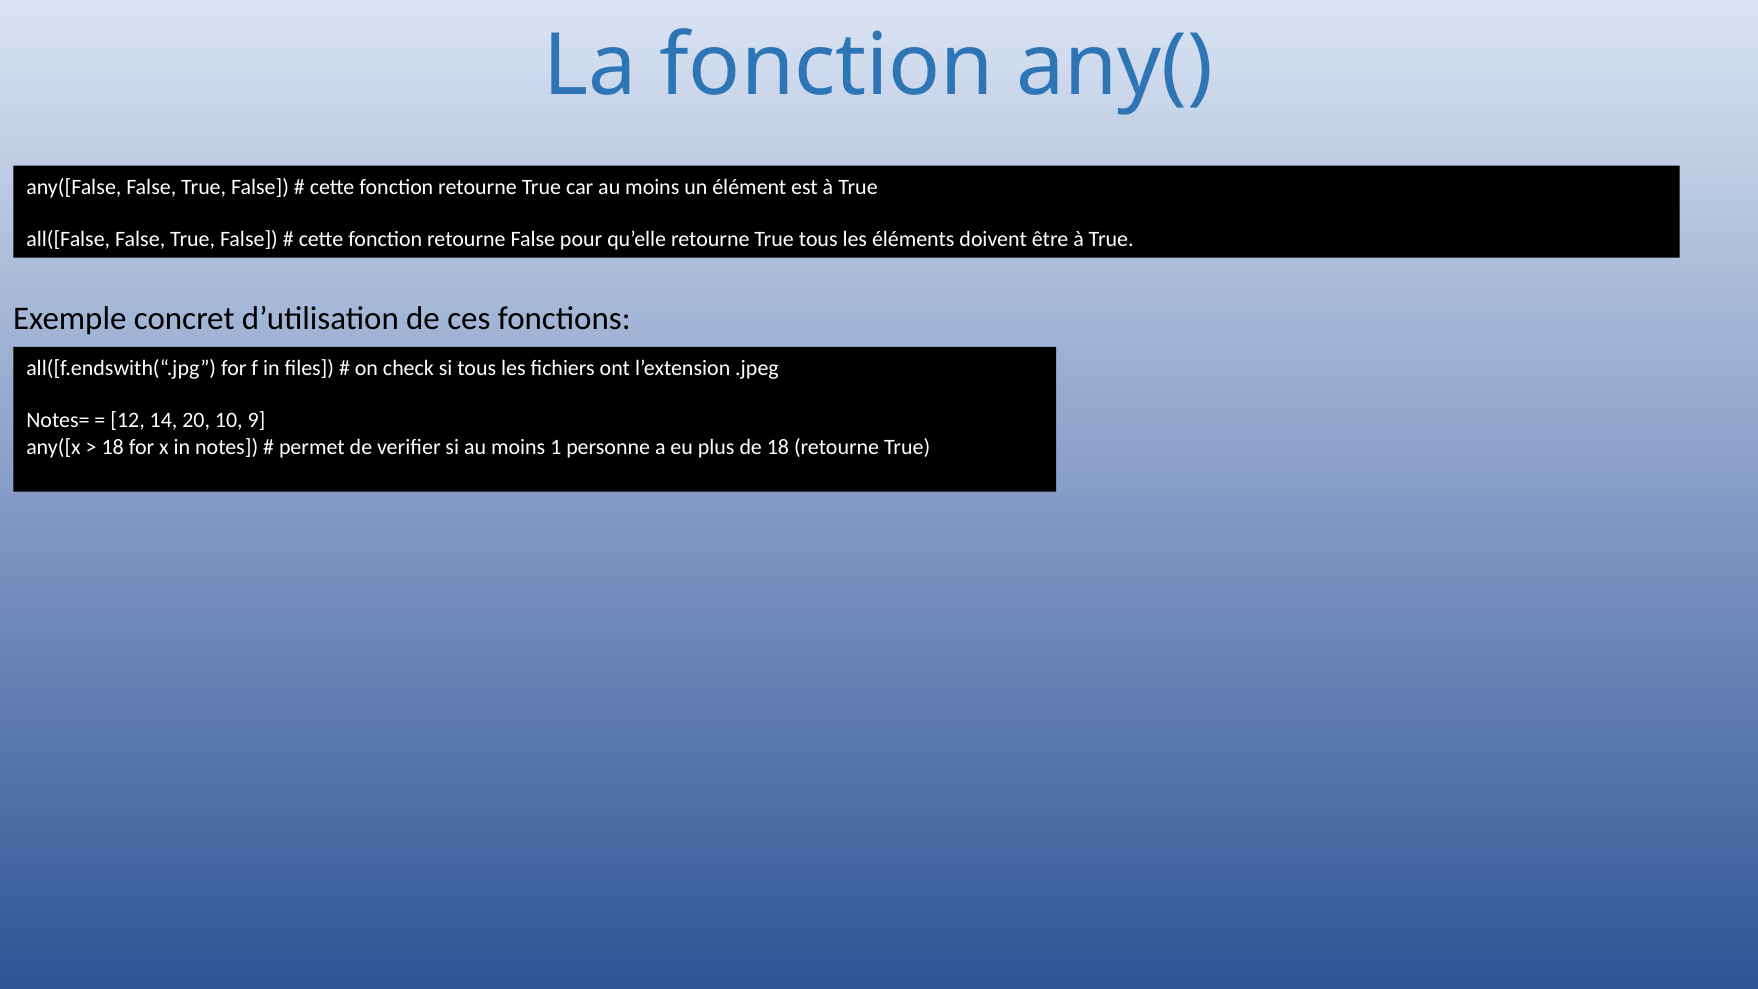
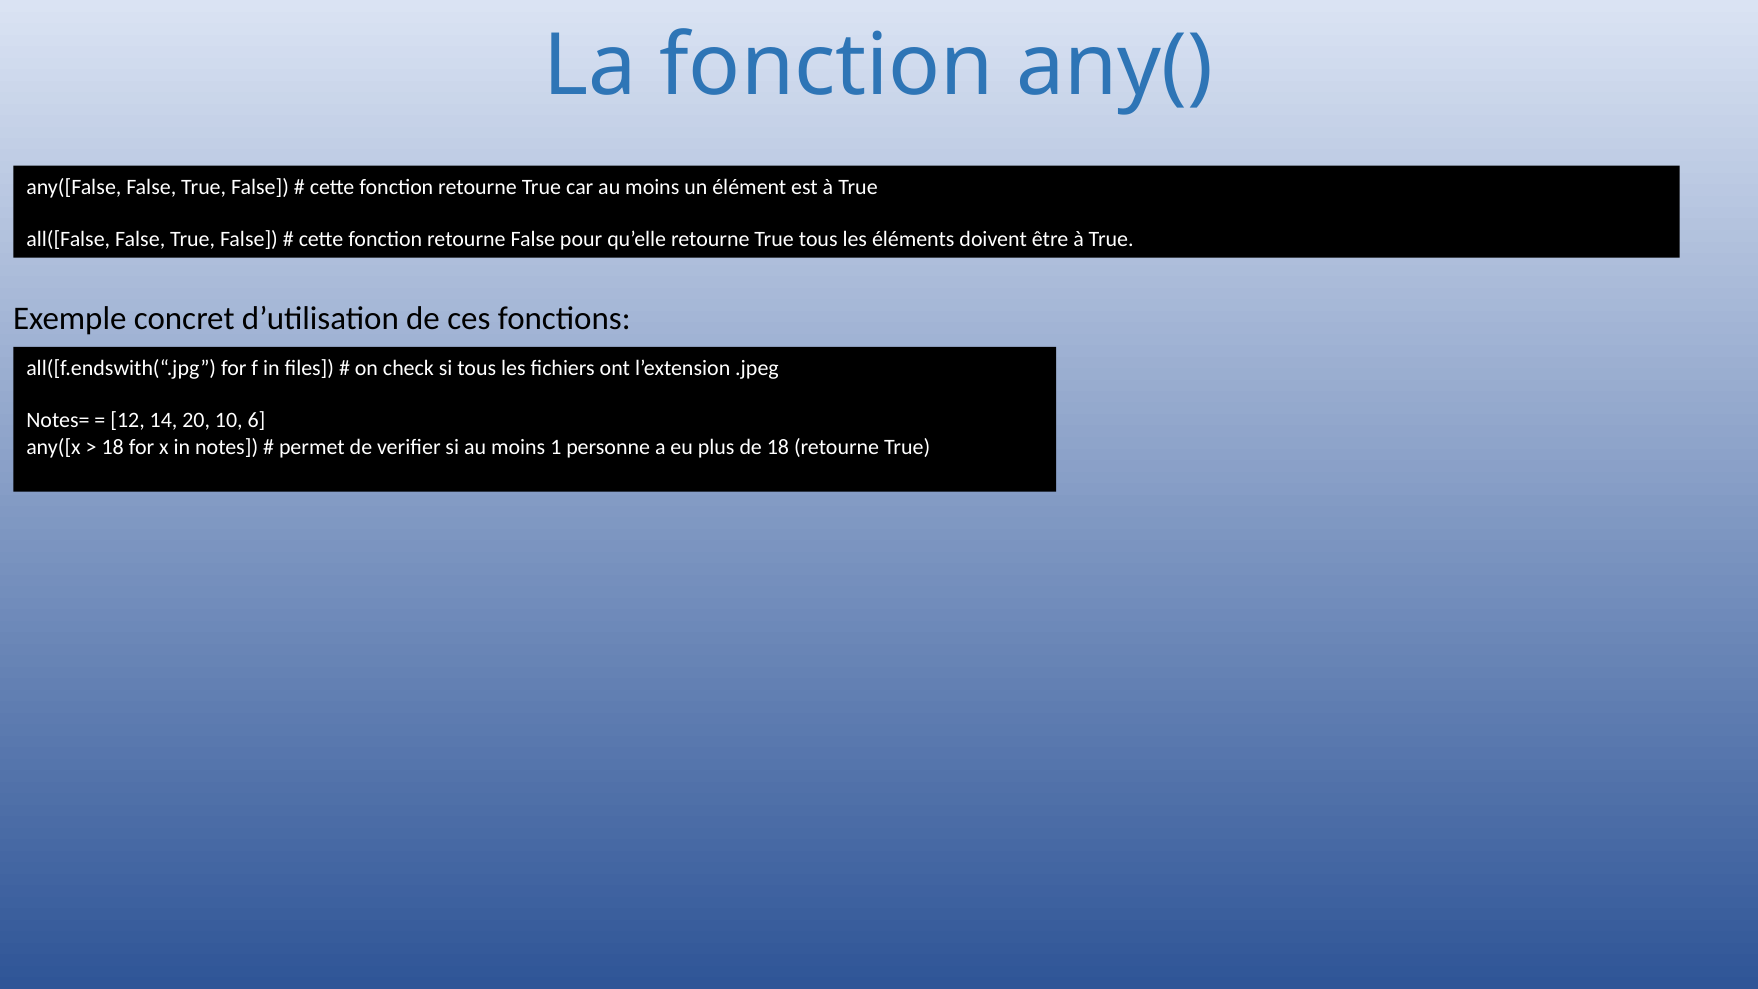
9: 9 -> 6 (256, 421)
